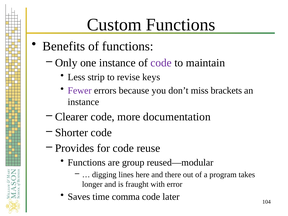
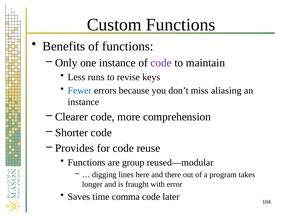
strip: strip -> runs (96, 77)
Fewer colour: purple -> blue (80, 90)
brackets: brackets -> aliasing (226, 90)
documentation: documentation -> comprehension (177, 117)
